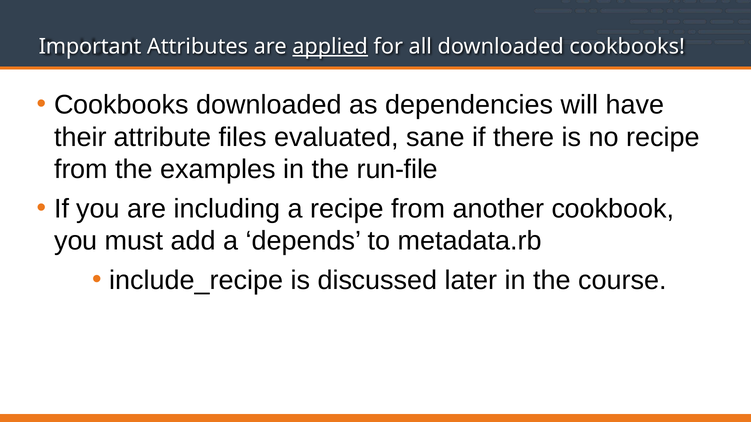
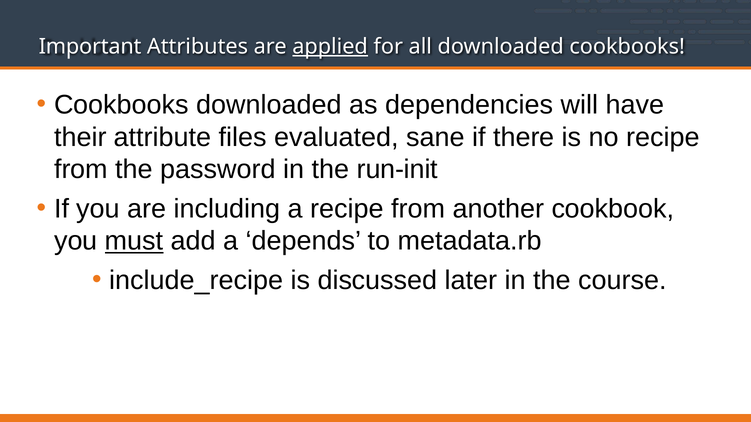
examples: examples -> password (218, 170)
run-file: run-file -> run-init (397, 170)
must underline: none -> present (134, 241)
